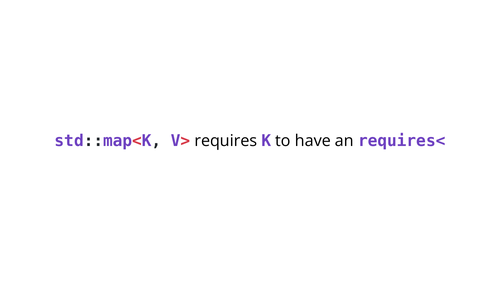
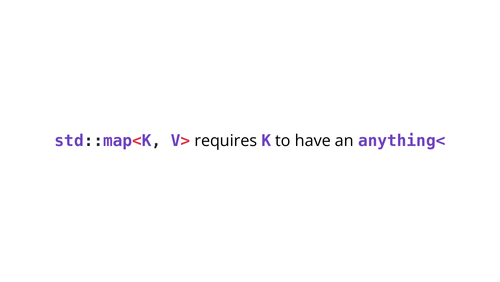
requires<: requires< -> anything< (402, 141)
